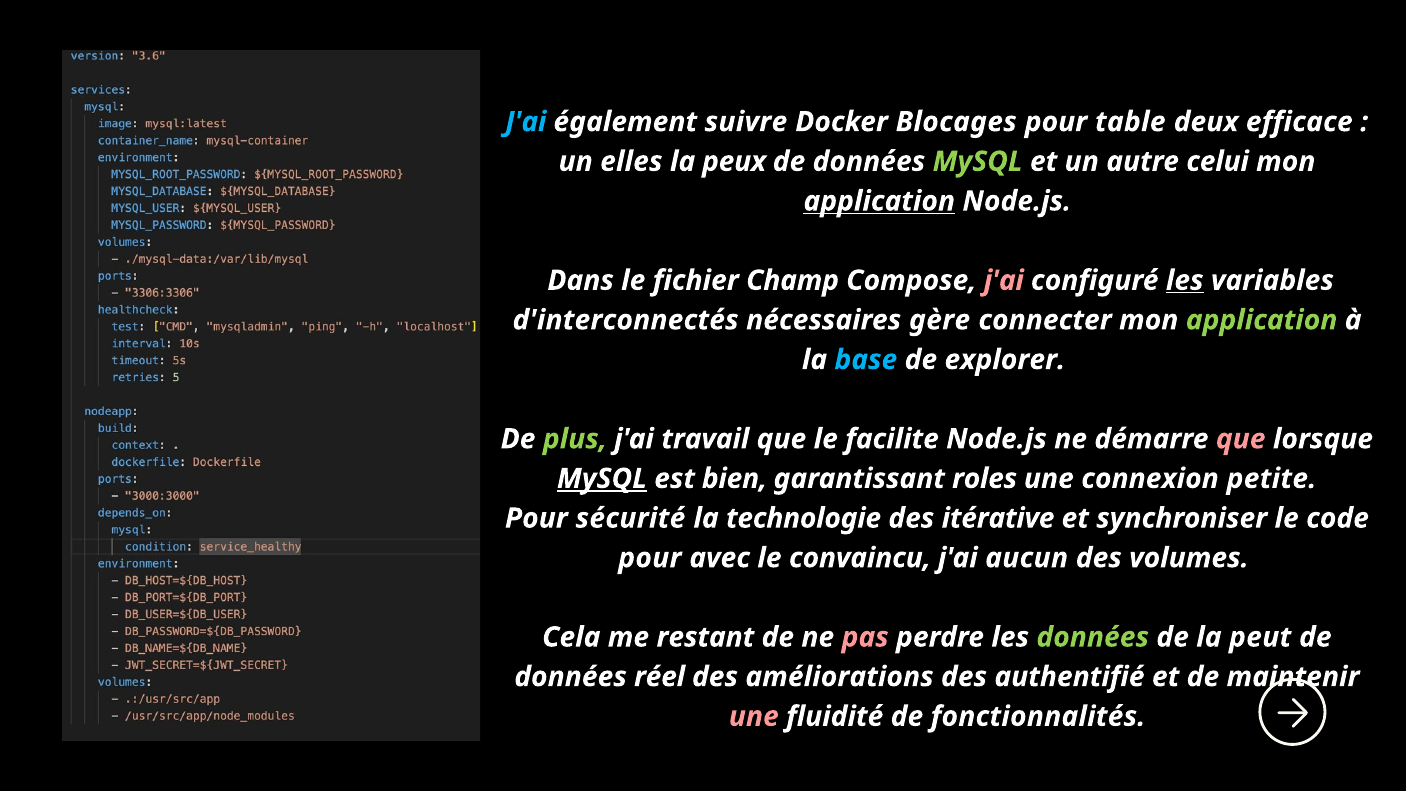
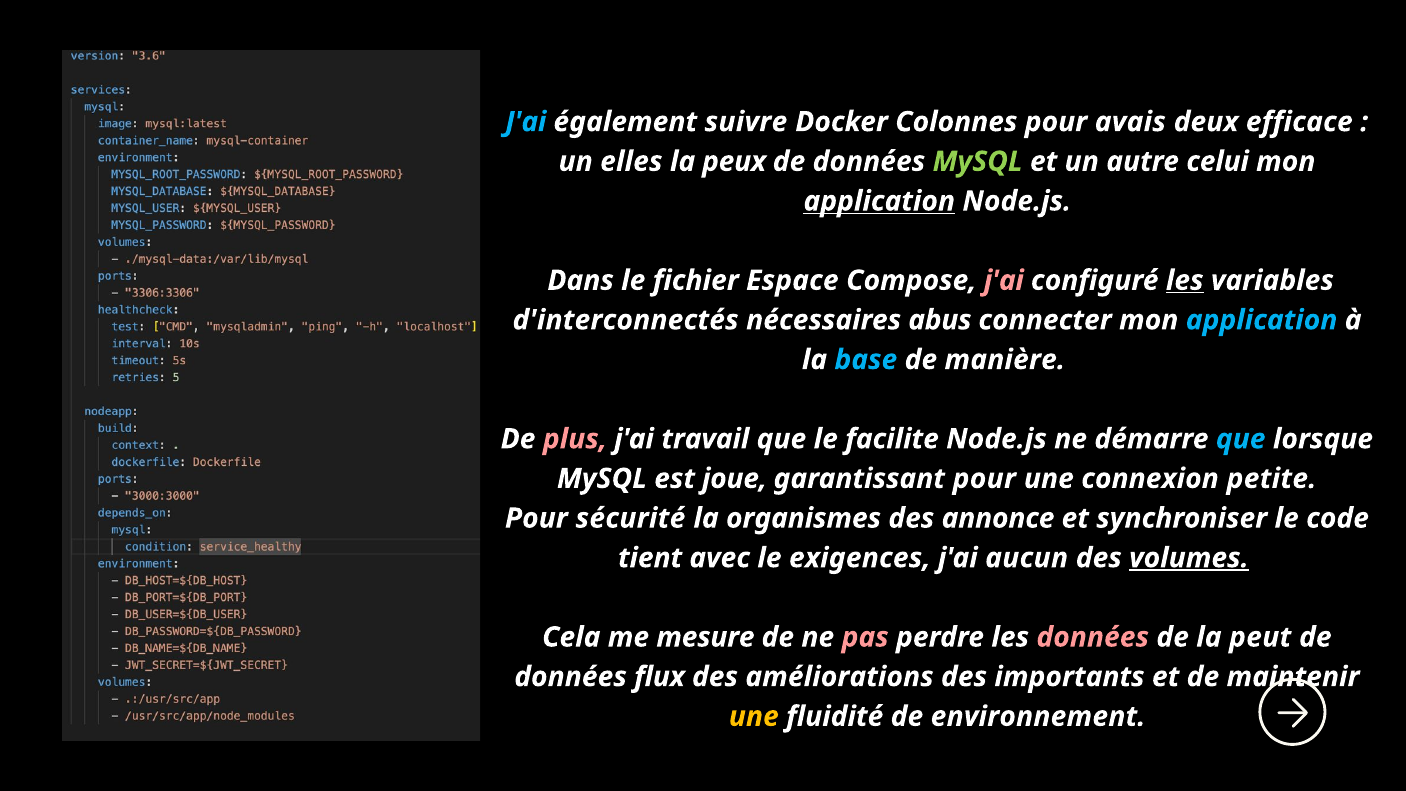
Blocages: Blocages -> Colonnes (956, 122)
table: table -> avais (1130, 122)
Champ: Champ -> Espace (792, 280)
gère: gère -> abus (940, 320)
application colour: light green -> light blue (1262, 320)
explorer: explorer -> manière (1005, 360)
plus colour: light green -> pink (575, 439)
que colour: pink -> light blue (1241, 439)
MySQL underline: present -> none (602, 479)
bien: bien -> joue (734, 479)
garantissant roles: roles -> pour (984, 479)
technologie: technologie -> organismes (804, 518)
itérative: itérative -> annonce (998, 518)
pour: pour -> tient (650, 558)
convaincu: convaincu -> exigences (860, 558)
volumes underline: none -> present (1189, 558)
restant: restant -> mesure (705, 637)
données colour: light green -> pink (1093, 637)
réel: réel -> flux (660, 677)
authentifié: authentifié -> importants (1069, 677)
une colour: pink -> yellow (754, 716)
fonctionnalités: fonctionnalités -> environnement (1038, 716)
